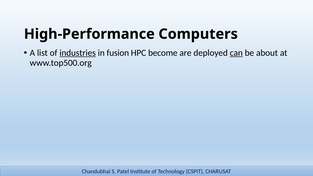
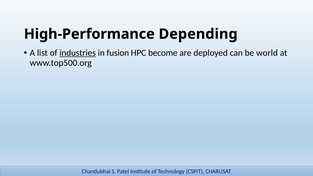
Computers: Computers -> Depending (198, 34)
can underline: present -> none (236, 53)
about: about -> world (267, 53)
